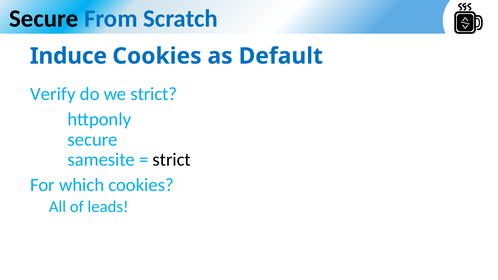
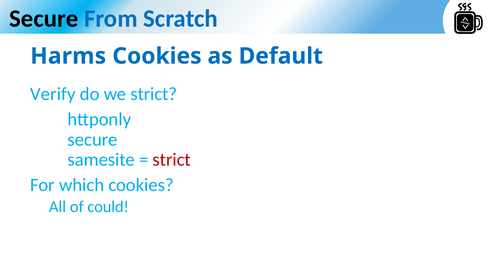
Induce: Induce -> Harms (68, 56)
strict colour: black -> red (172, 160)
leads: leads -> could (108, 207)
